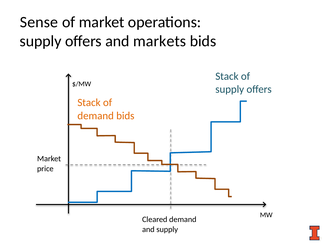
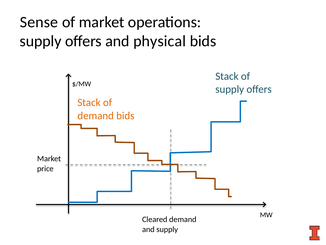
markets: markets -> physical (160, 41)
